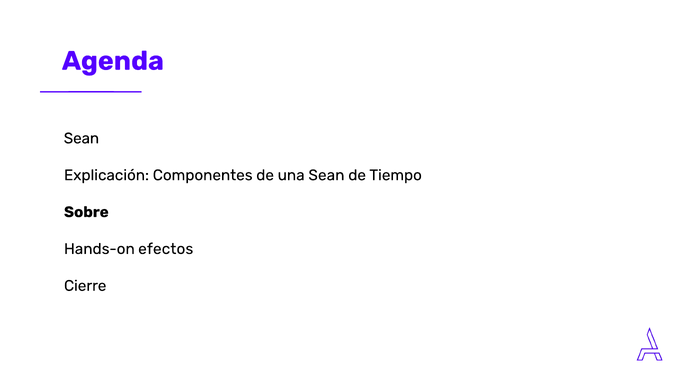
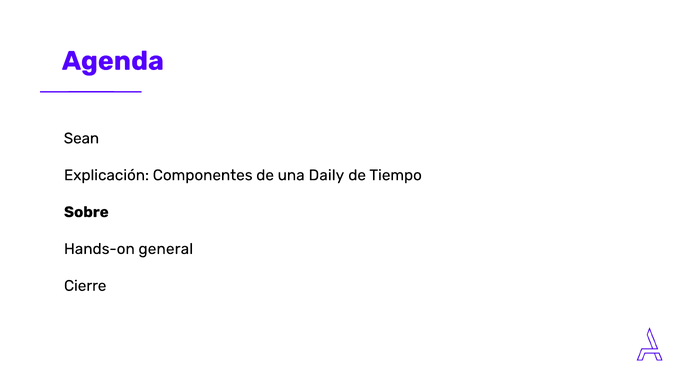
una Sean: Sean -> Daily (326, 175)
efectos: efectos -> general (166, 249)
